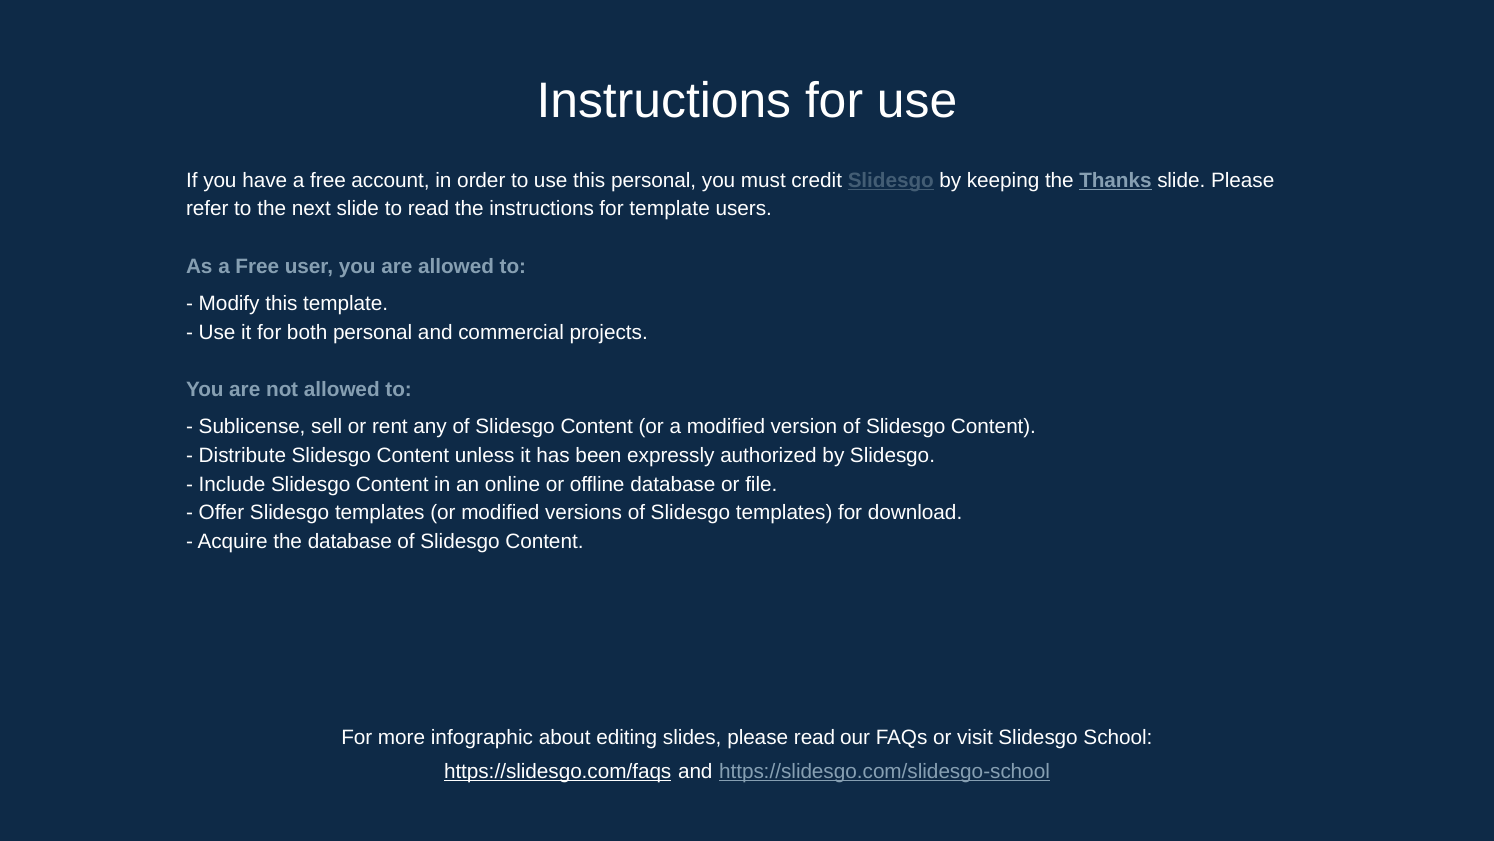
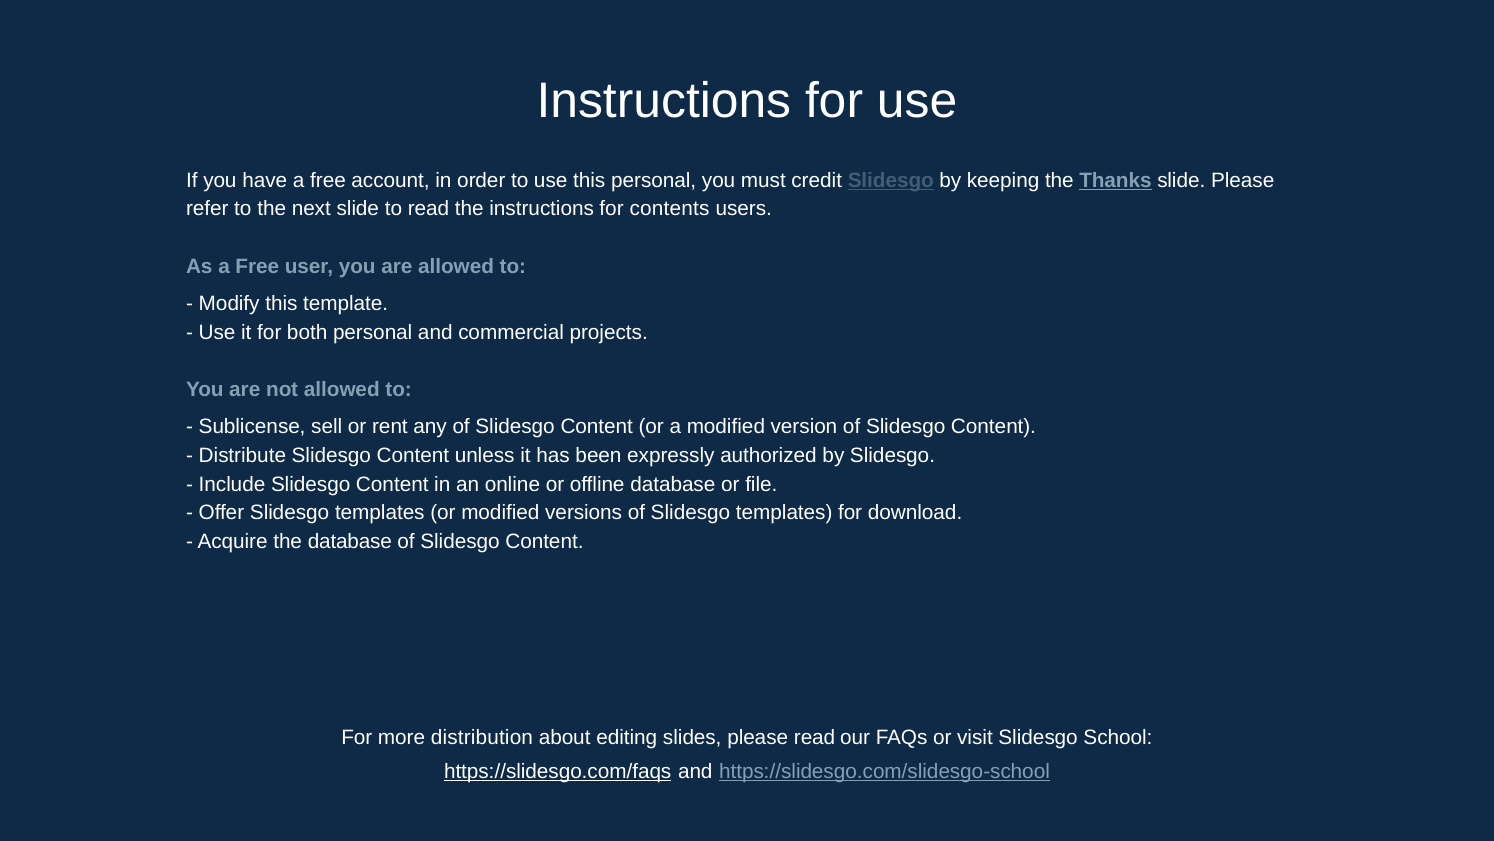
for template: template -> contents (670, 209)
infographic: infographic -> distribution (482, 737)
